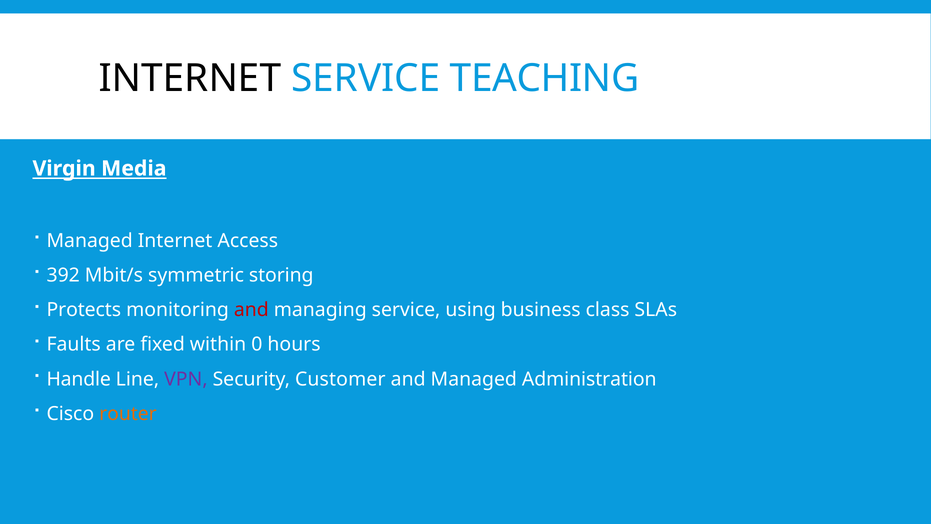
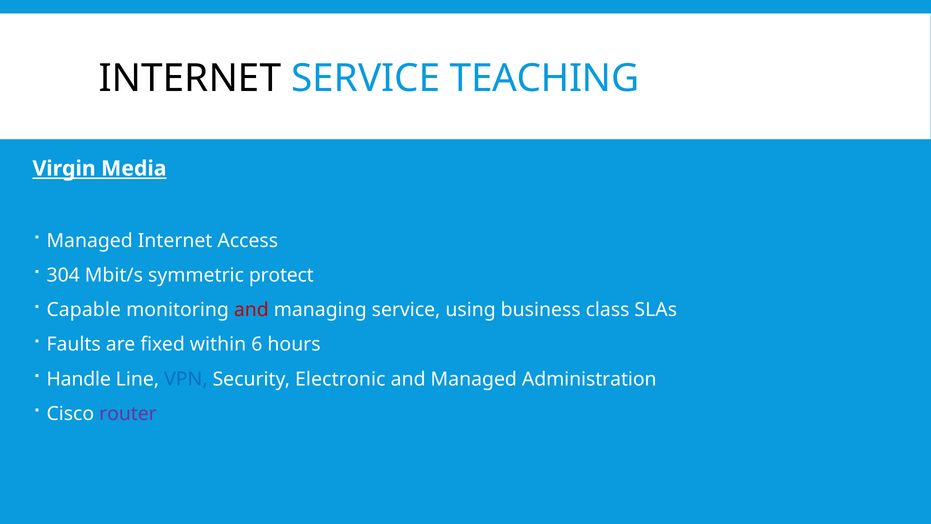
392: 392 -> 304 (63, 275)
storing: storing -> protect (281, 275)
Protects: Protects -> Capable (84, 310)
0: 0 -> 6 (257, 344)
VPN colour: purple -> blue (186, 379)
Customer: Customer -> Electronic (340, 379)
router colour: orange -> purple (128, 413)
